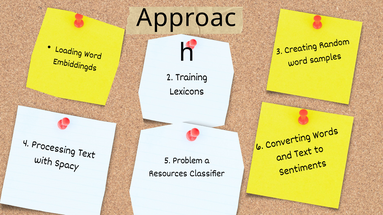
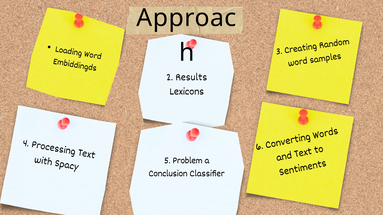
Training: Training -> Results (191, 77)
Resources: Resources -> Conclusion (168, 173)
